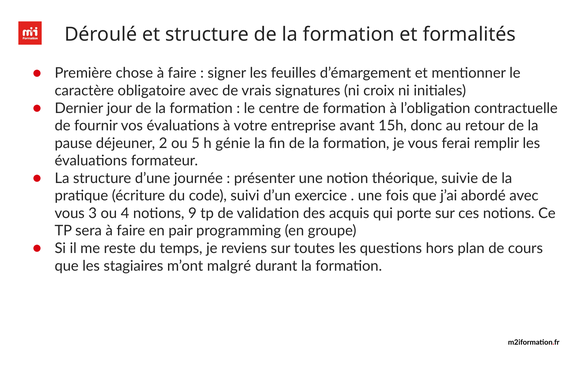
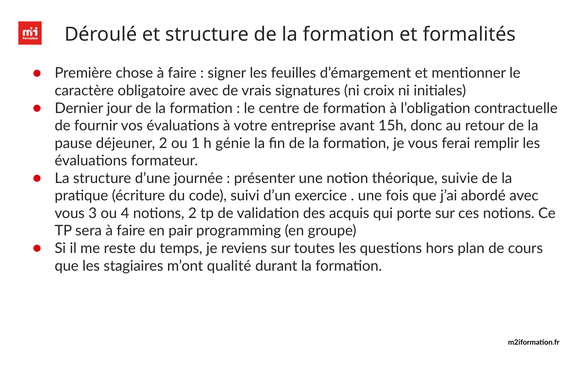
5: 5 -> 1 (196, 143)
notions 9: 9 -> 2 (192, 214)
malgré: malgré -> qualité (229, 266)
